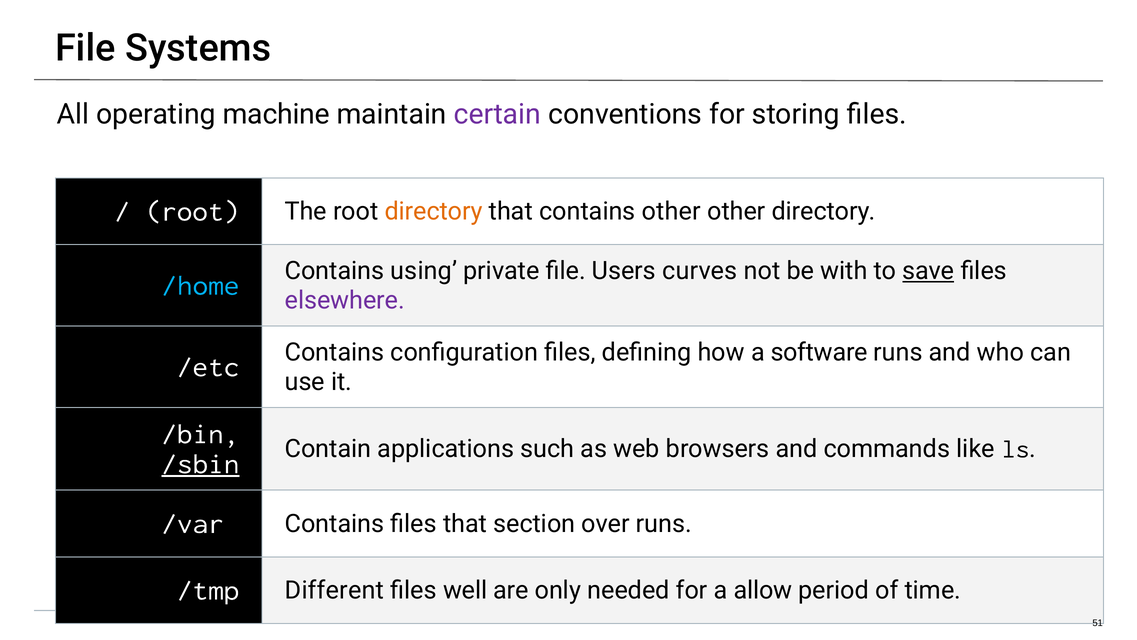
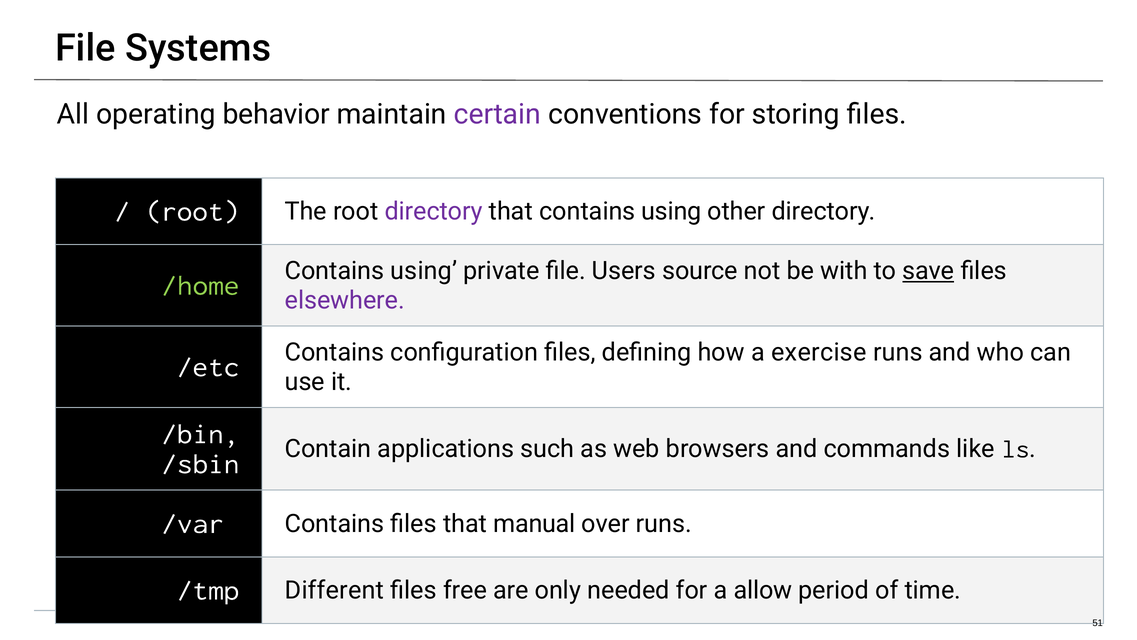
machine: machine -> behavior (276, 114)
directory colour: orange -> purple (434, 211)
that contains other: other -> using (671, 211)
curves: curves -> source (700, 271)
/home colour: light blue -> light green (200, 285)
software: software -> exercise (819, 352)
/sbin underline: present -> none (200, 464)
section: section -> manual (534, 523)
well: well -> free (465, 590)
